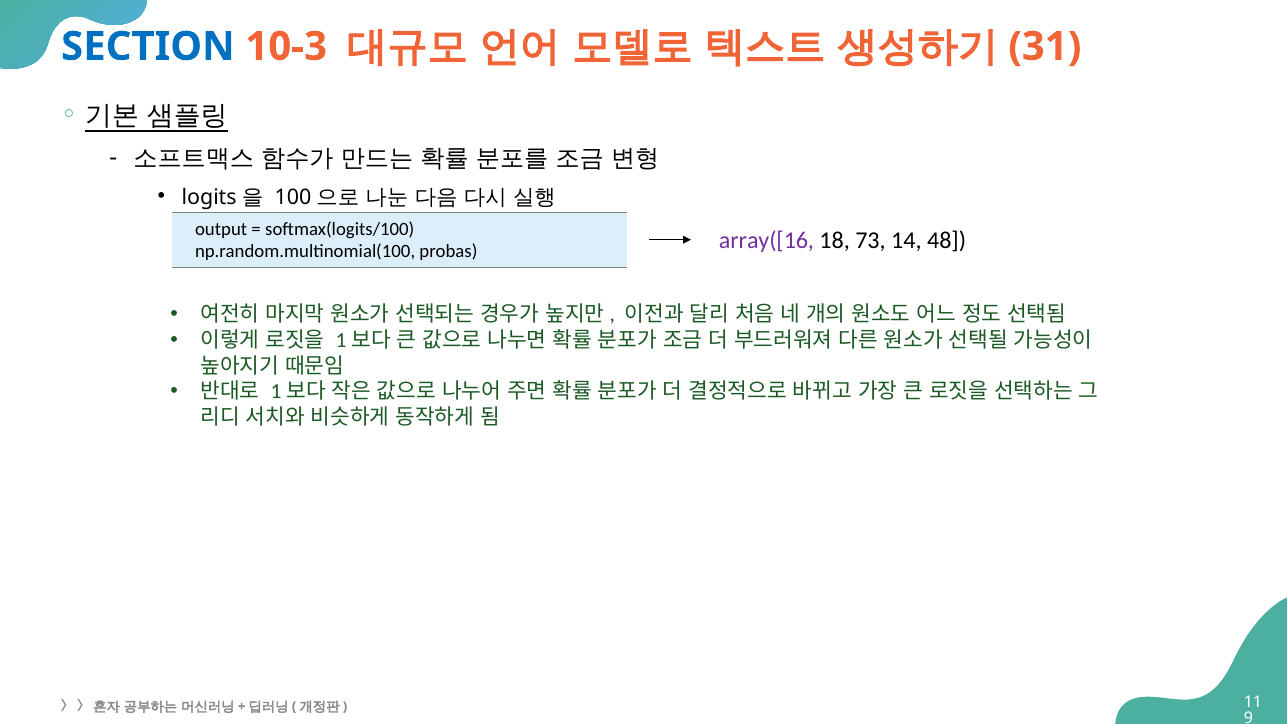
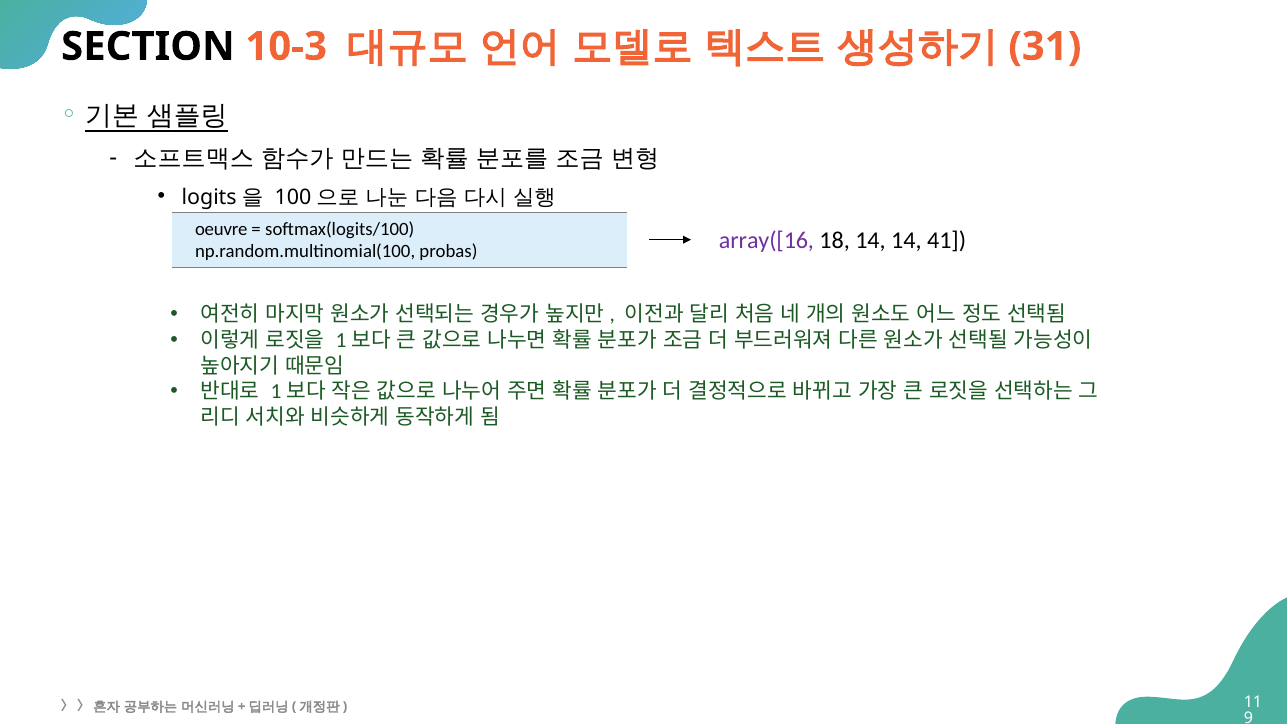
SECTION colour: blue -> black (148, 47)
output: output -> oeuvre (221, 229)
18 73: 73 -> 14 (870, 241)
48: 48 -> 41 (947, 241)
